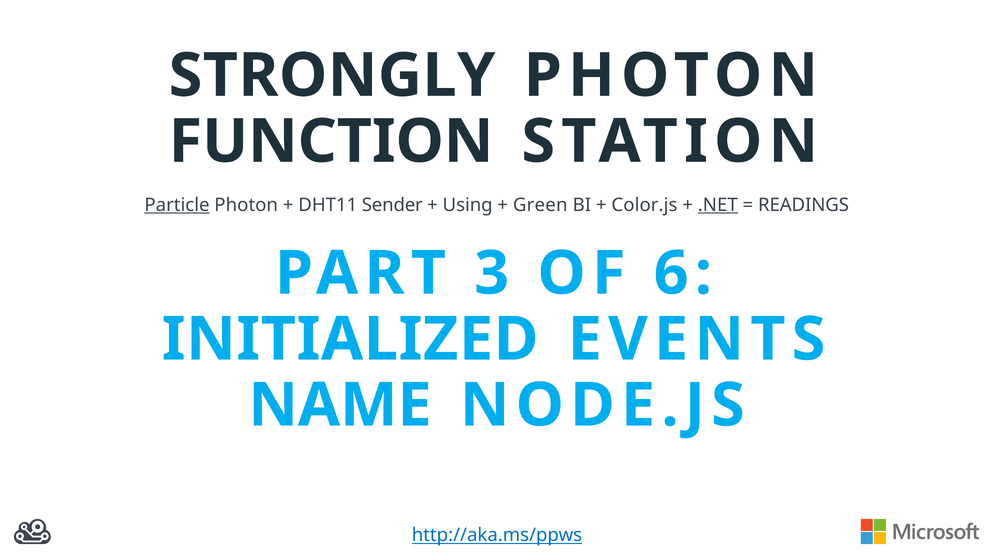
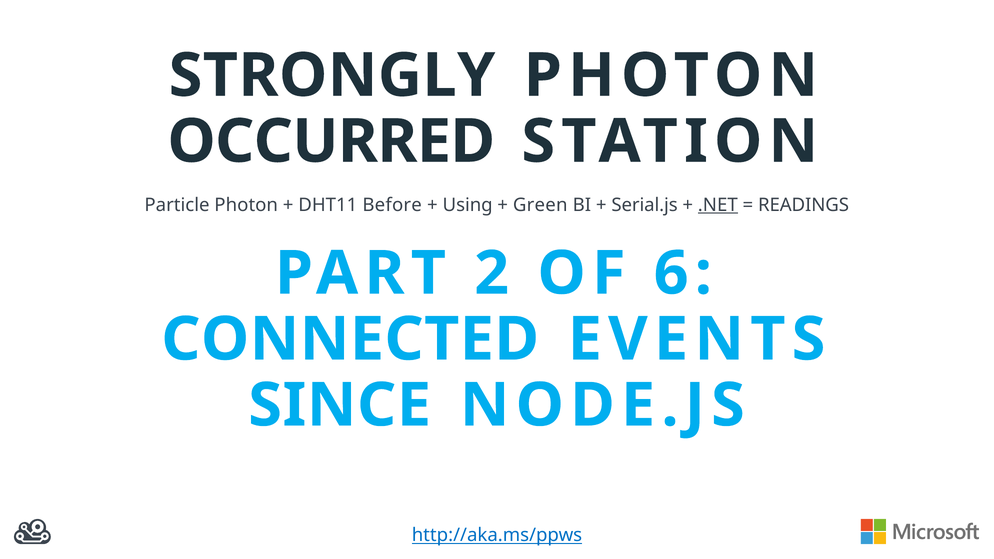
FUNCTION: FUNCTION -> OCCURRED (331, 142)
Particle underline: present -> none (177, 205)
Sender: Sender -> Before (392, 205)
Color.js: Color.js -> Serial.js (645, 205)
3: 3 -> 2 (492, 274)
INITIALIZED: INITIALIZED -> CONNECTED (350, 340)
NAME: NAME -> SINCE (340, 405)
